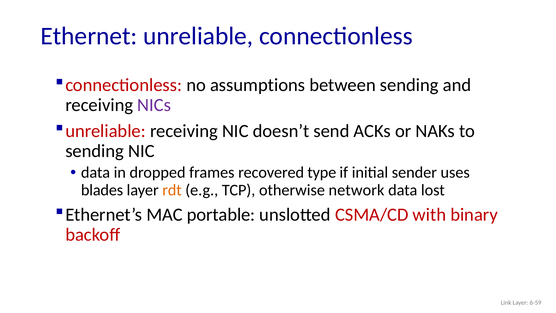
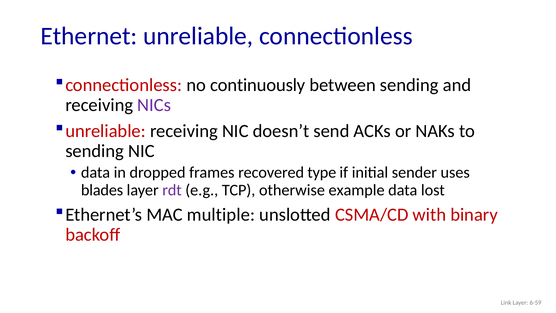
assumptions: assumptions -> continuously (258, 85)
rdt colour: orange -> purple (172, 190)
network: network -> example (357, 190)
portable: portable -> multiple (221, 215)
